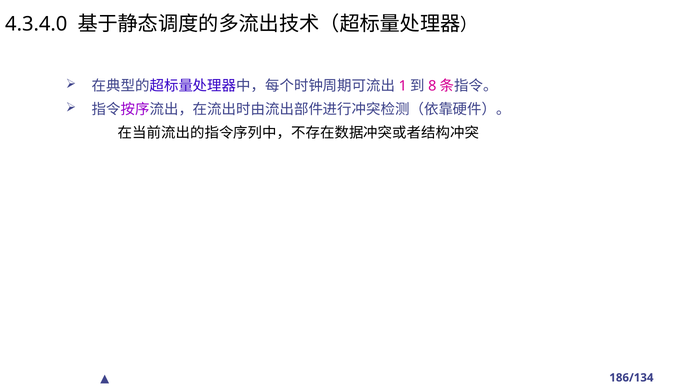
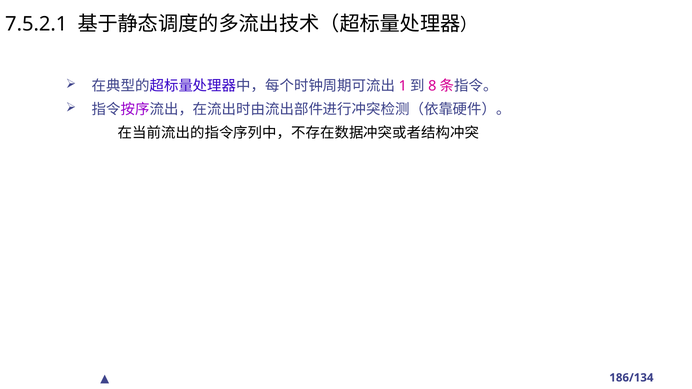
4.3.4.0: 4.3.4.0 -> 7.5.2.1 (36, 24)
